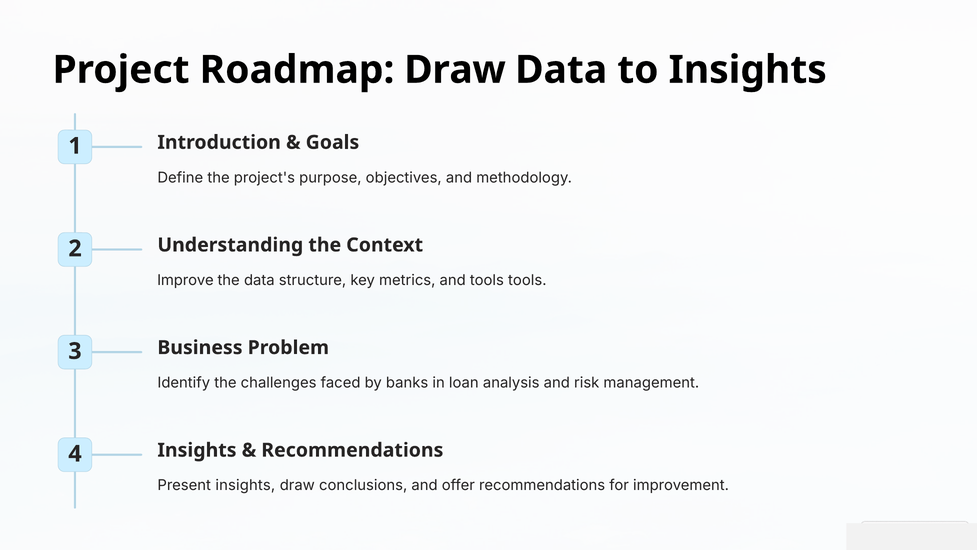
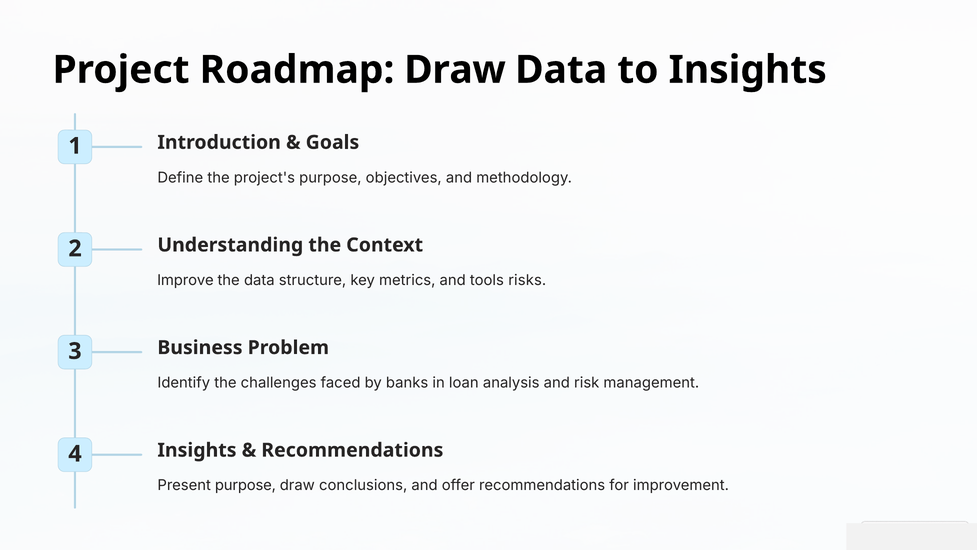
tools tools: tools -> risks (527, 280)
Present insights: insights -> purpose (245, 485)
